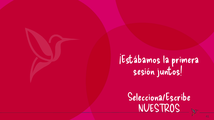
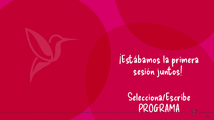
NUESTROS: NUESTROS -> PROGRAMA (159, 109)
